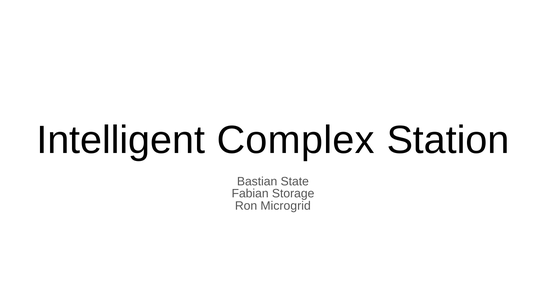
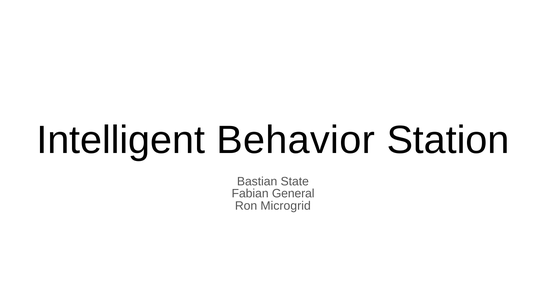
Complex: Complex -> Behavior (296, 140)
Storage: Storage -> General (293, 194)
